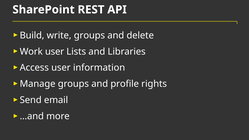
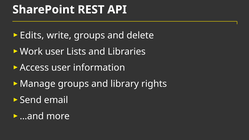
Build: Build -> Edits (32, 35)
profile: profile -> library (125, 84)
